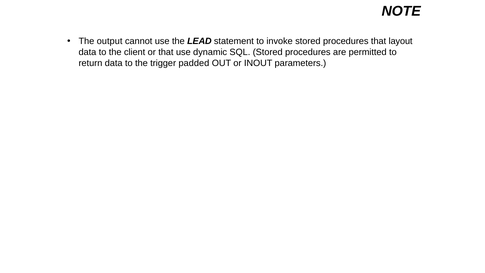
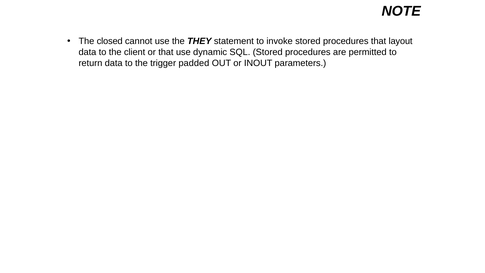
output: output -> closed (110, 41)
LEAD: LEAD -> THEY (199, 41)
